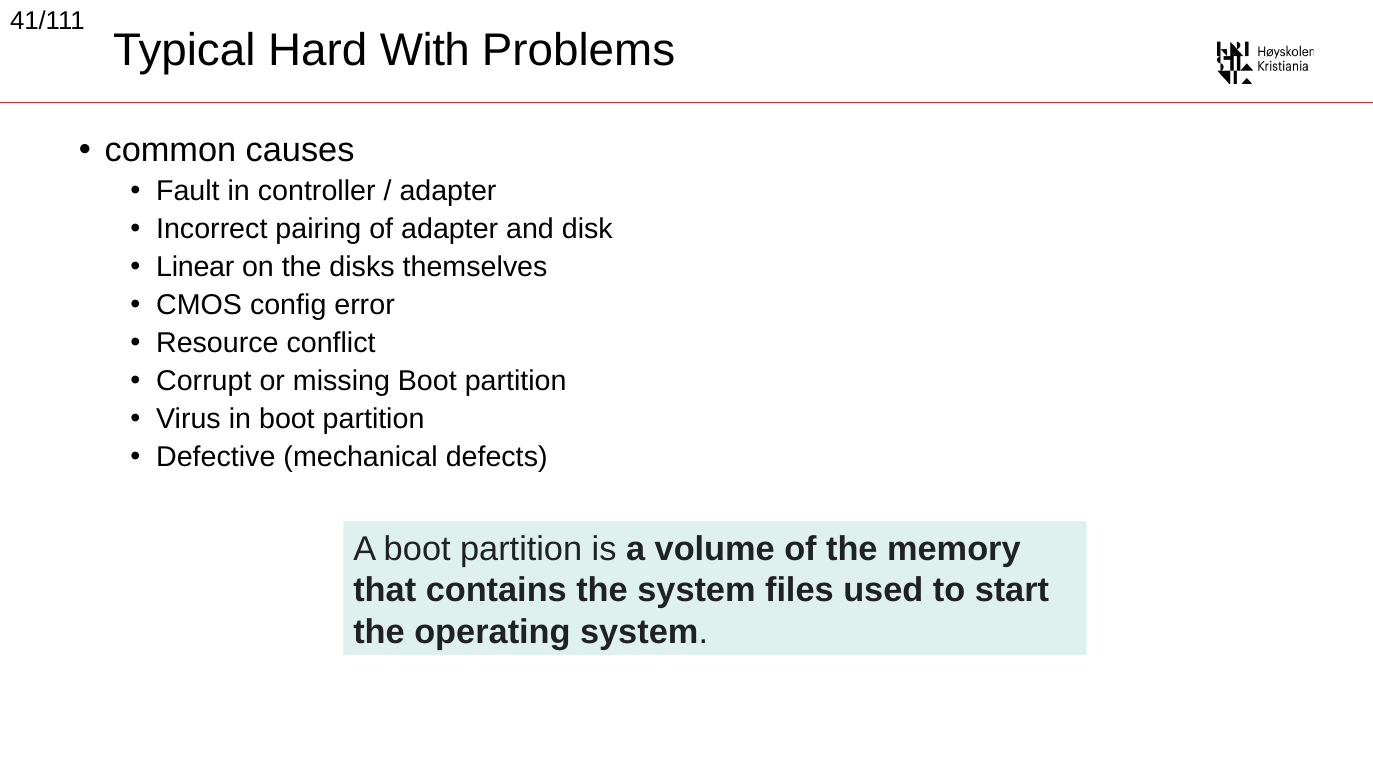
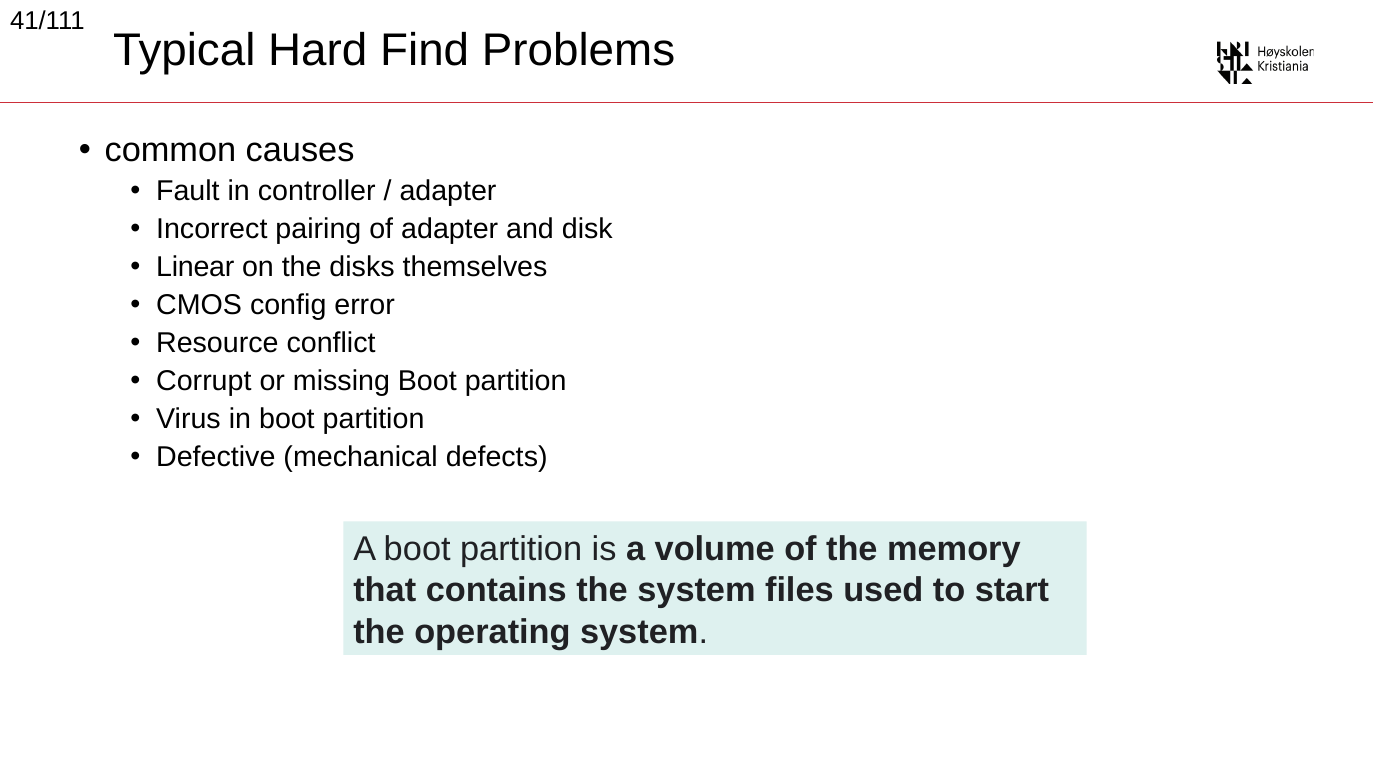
With: With -> Find (425, 51)
